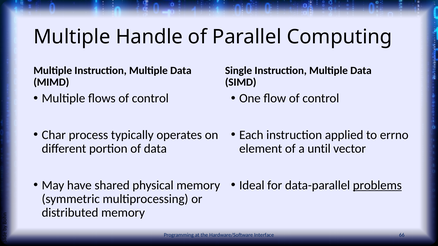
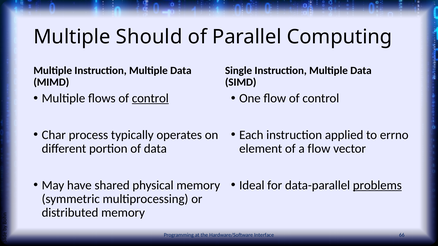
Handle: Handle -> Should (149, 37)
control underline: none -> present (150, 98)
a until: until -> flow (319, 149)
